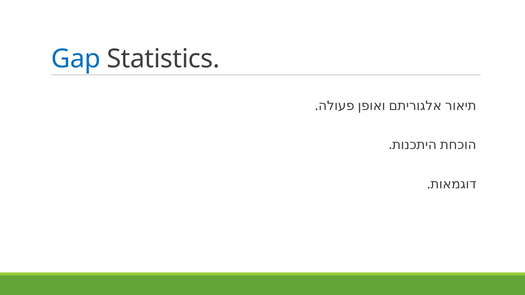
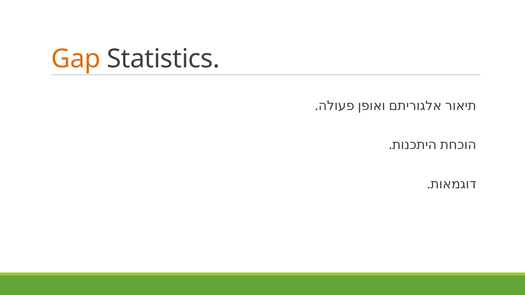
Gap colour: blue -> orange (76, 59)
